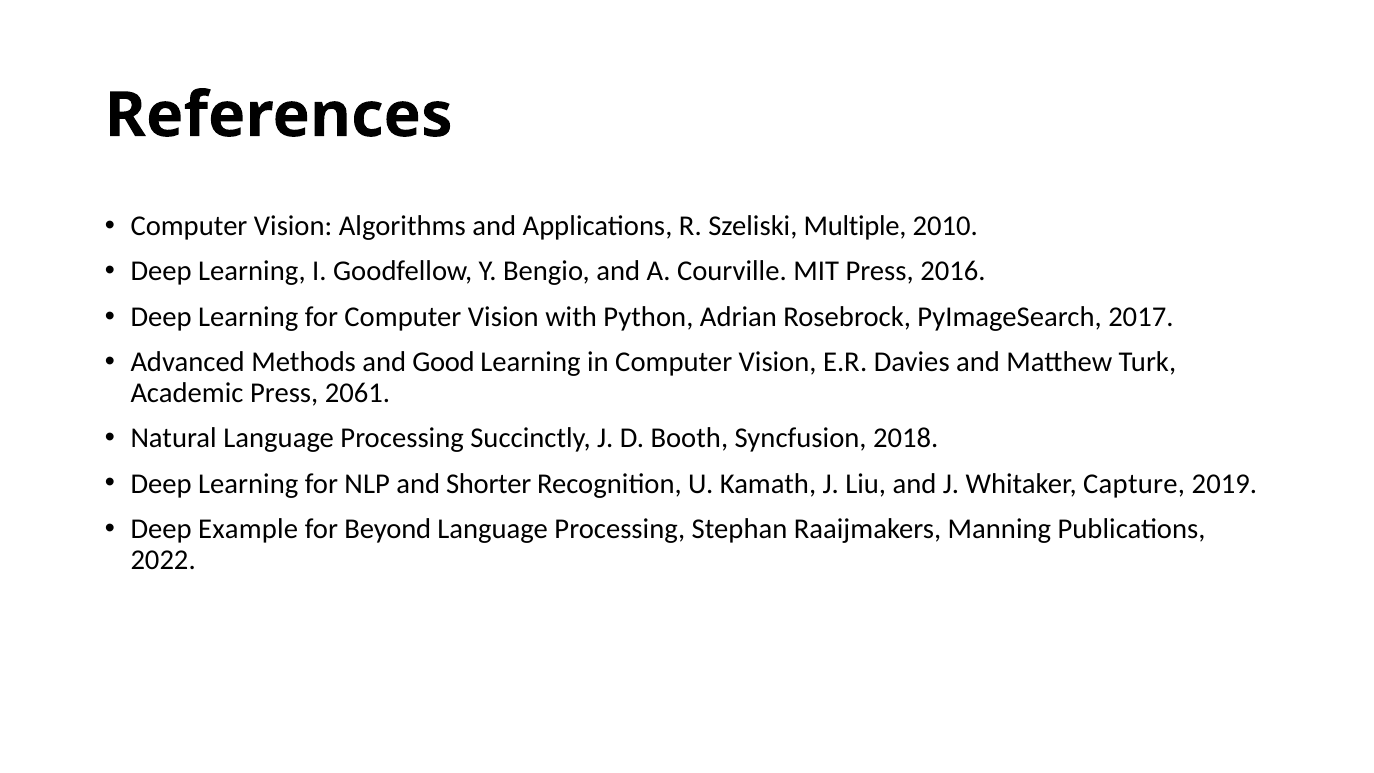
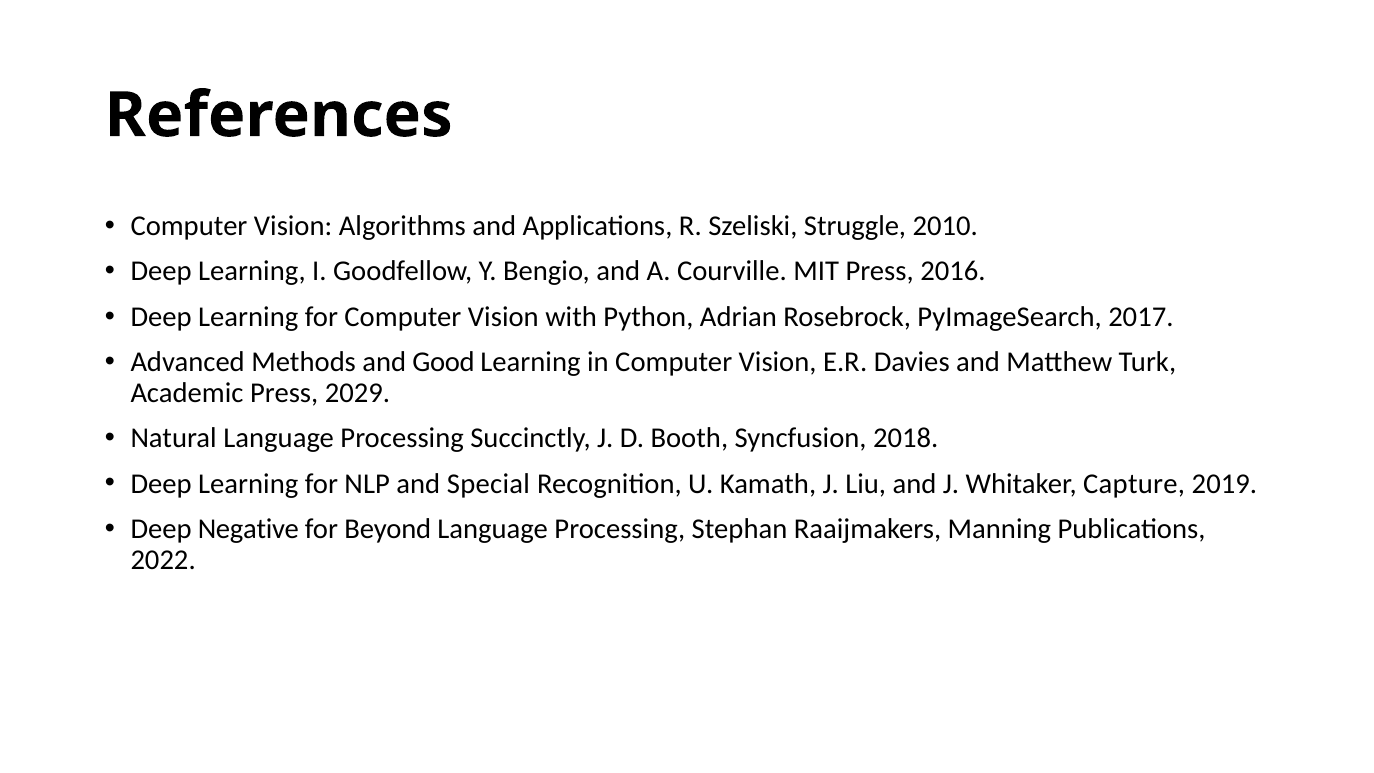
Multiple: Multiple -> Struggle (855, 226)
2061: 2061 -> 2029 (357, 393)
Shorter: Shorter -> Special (488, 484)
Example: Example -> Negative (248, 529)
